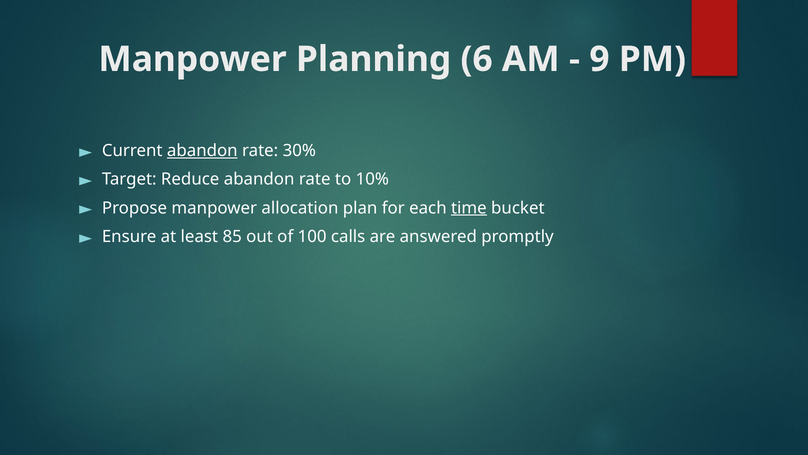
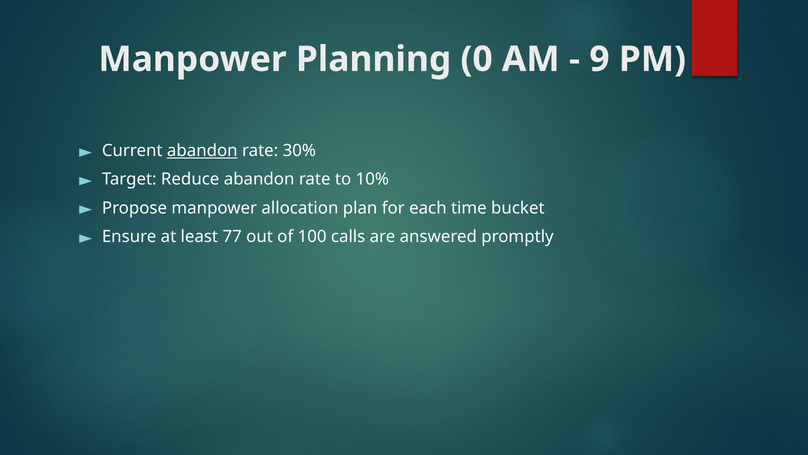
6: 6 -> 0 (477, 59)
time underline: present -> none (469, 208)
85: 85 -> 77 (232, 236)
